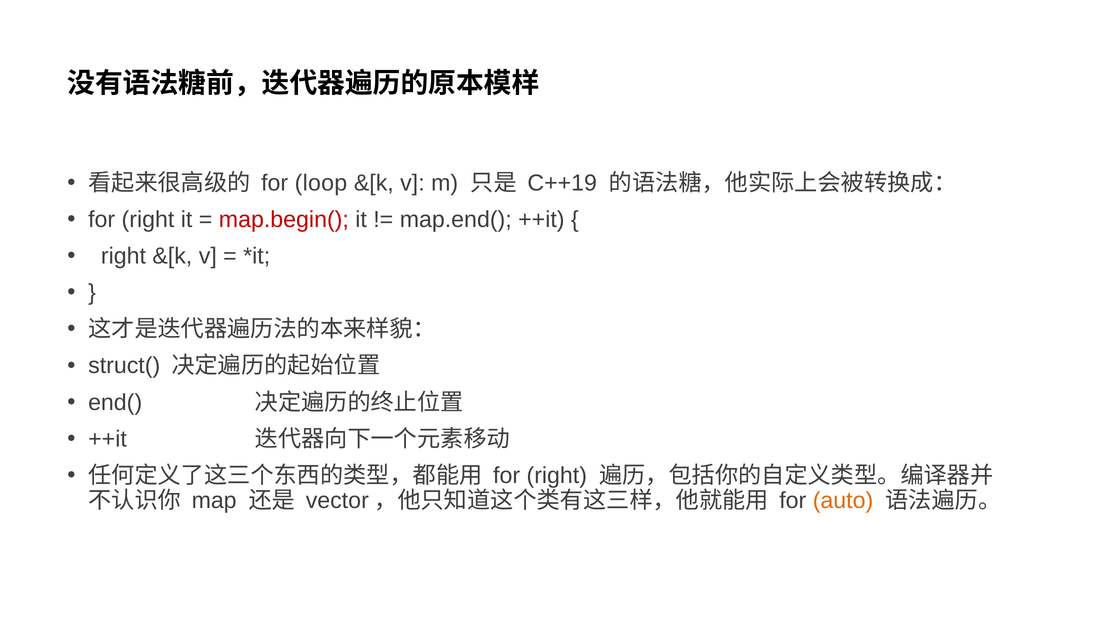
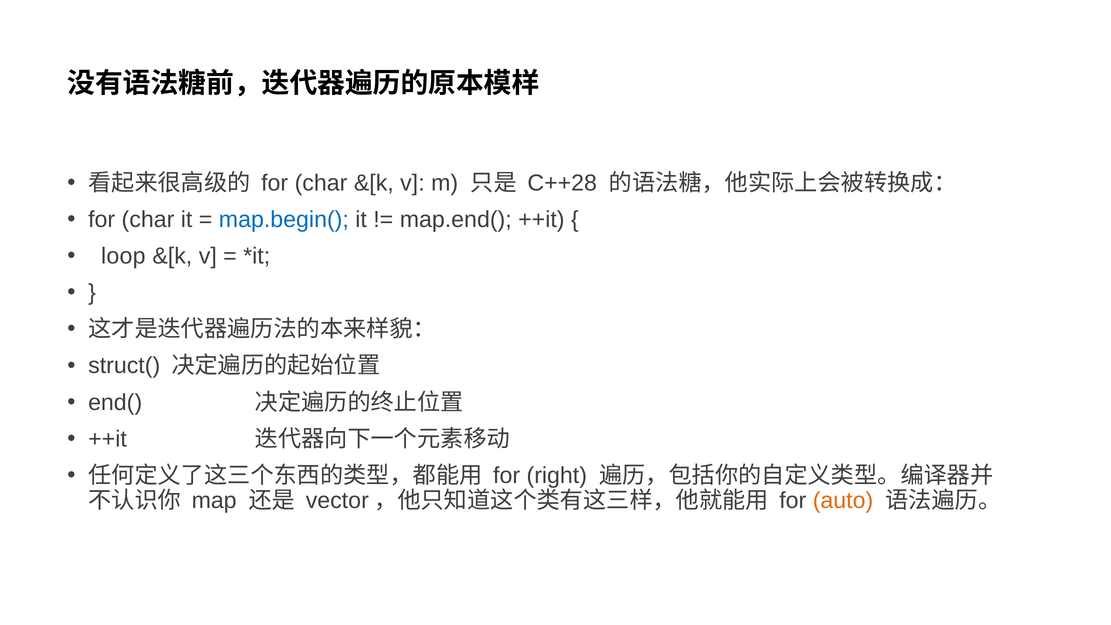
loop: loop -> char (321, 183)
C++19: C++19 -> C++28 (562, 183)
right: right -> char (148, 219)
map.begin( colour: red -> blue (284, 219)
right: right -> loop (123, 256)
